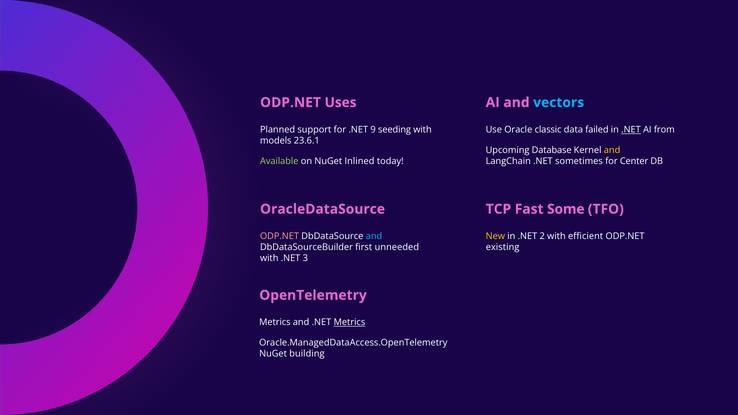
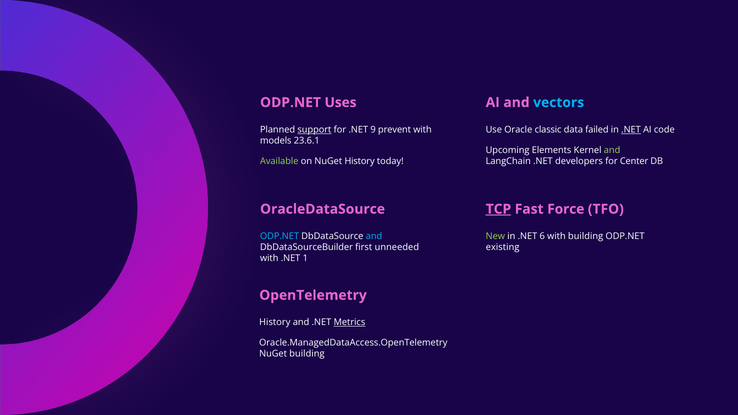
support underline: none -> present (314, 130)
seeding: seeding -> prevent (395, 130)
from: from -> code (664, 130)
Database: Database -> Elements (552, 150)
and colour: yellow -> light green (612, 150)
NuGet Inlined: Inlined -> History (360, 161)
sometimes: sometimes -> developers (579, 161)
TCP underline: none -> present (498, 209)
Some: Some -> Force (566, 209)
ODP.NET colour: pink -> light blue (280, 236)
New colour: yellow -> light green (495, 236)
2: 2 -> 6 (542, 236)
with efficient: efficient -> building (586, 236)
3: 3 -> 1 (305, 258)
Metrics: Metrics -> History (275, 322)
